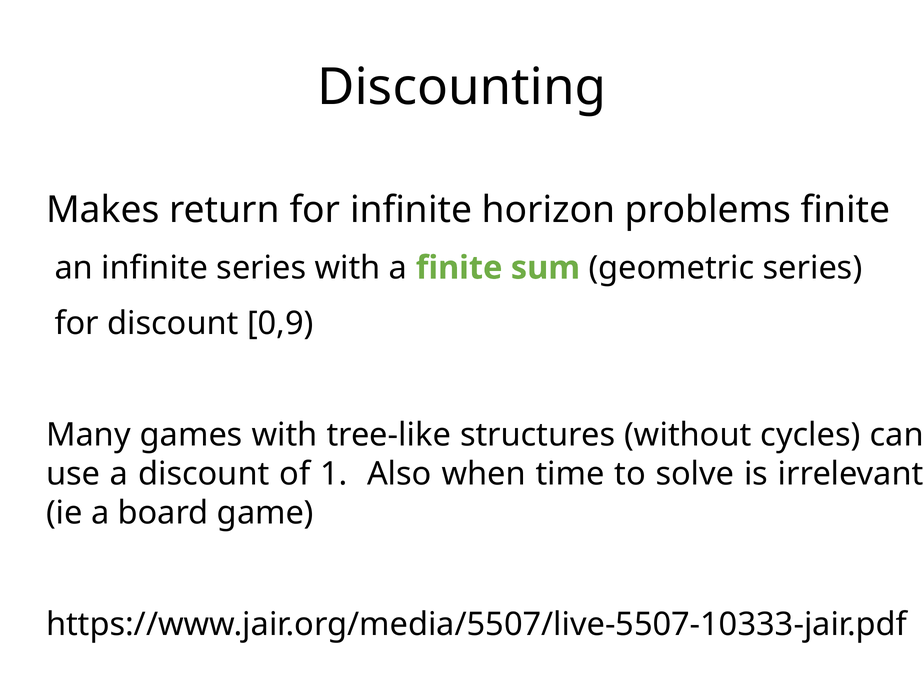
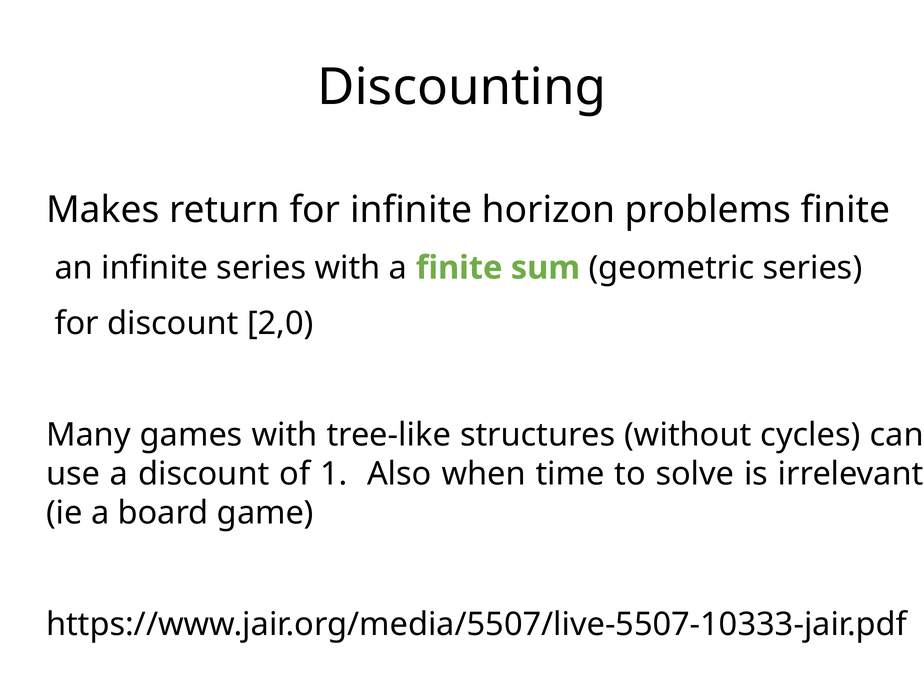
0,9: 0,9 -> 2,0 (280, 323)
